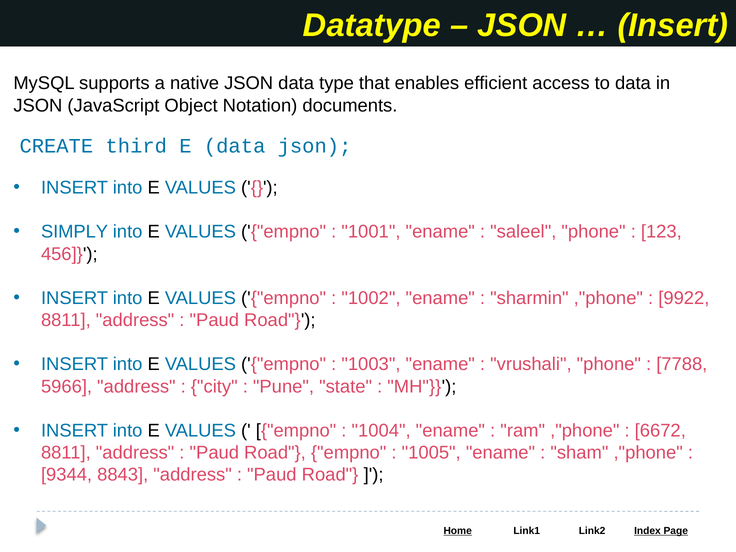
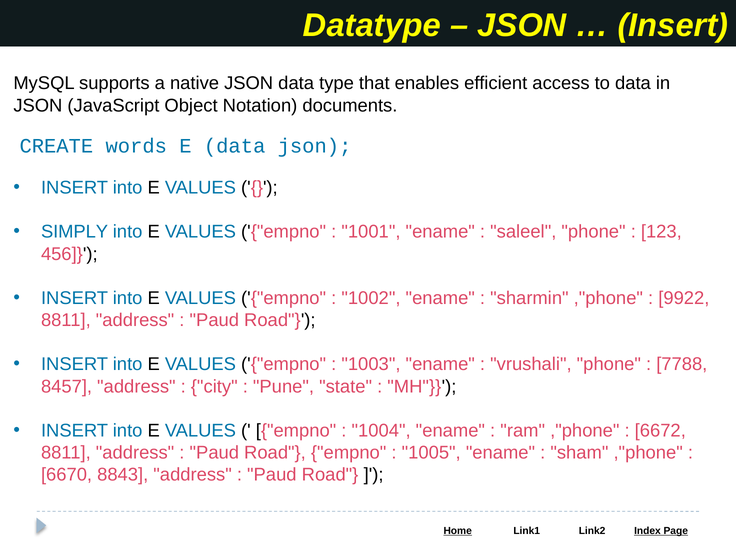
third: third -> words (136, 146)
5966: 5966 -> 8457 (67, 386)
9344: 9344 -> 6670 (67, 475)
